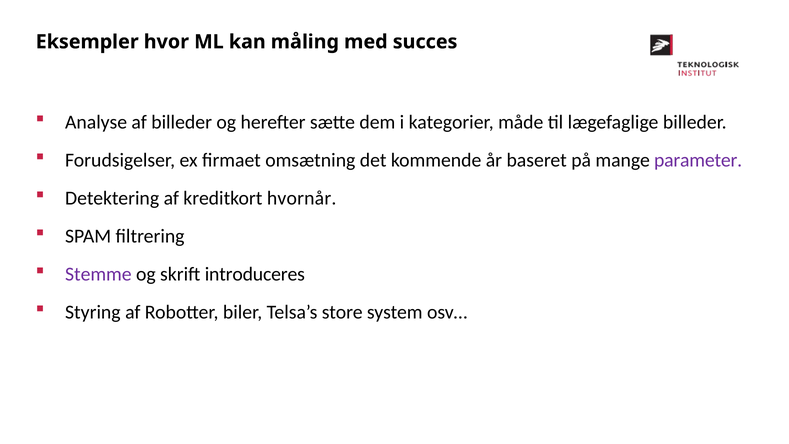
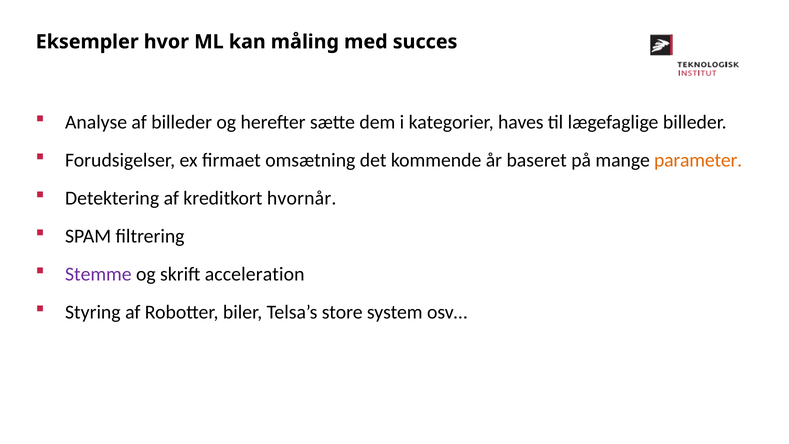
måde: måde -> haves (521, 122)
parameter colour: purple -> orange (698, 160)
introduceres: introduceres -> acceleration (255, 274)
